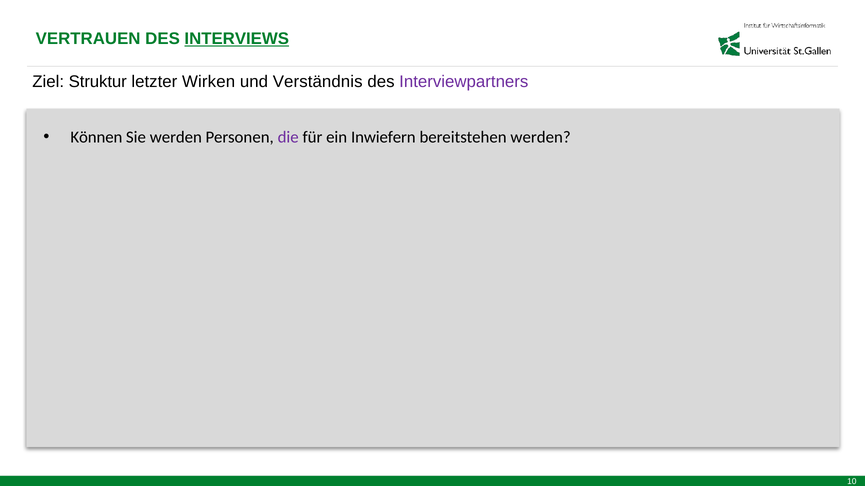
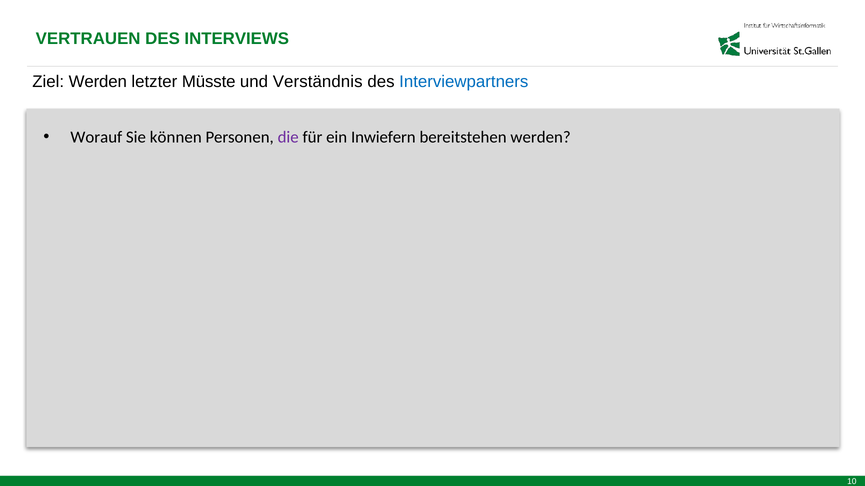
INTERVIEWS underline: present -> none (237, 39)
Ziel Struktur: Struktur -> Werden (98, 82)
Wirken: Wirken -> Müsste (209, 82)
Interviewpartners colour: purple -> blue (464, 82)
Können: Können -> Worauf (96, 137)
Sie werden: werden -> können (176, 137)
